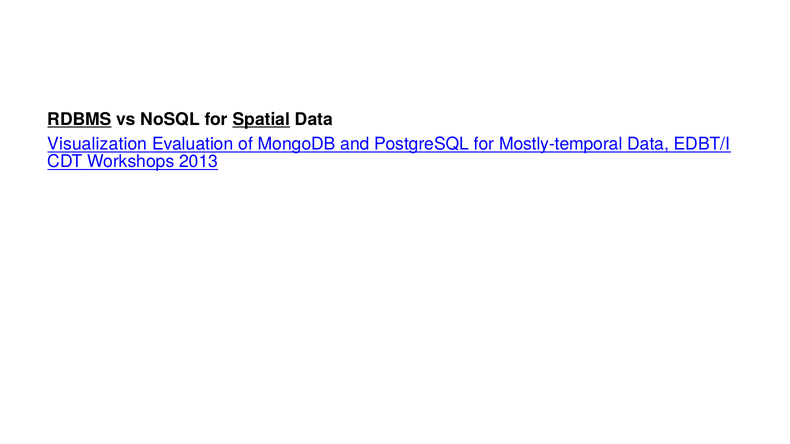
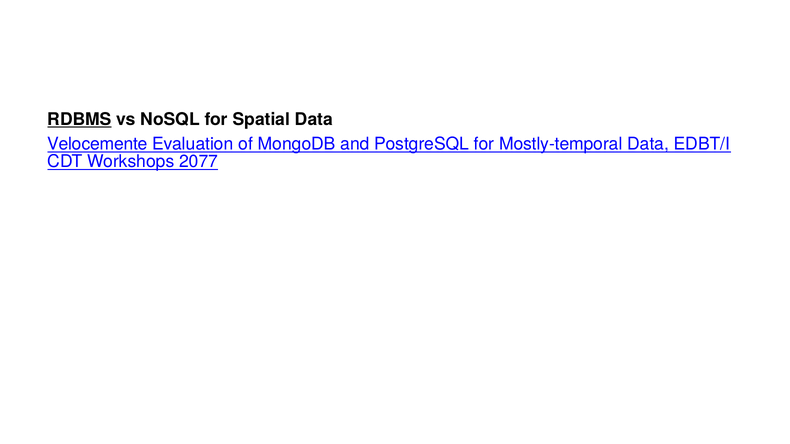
Spatial underline: present -> none (261, 119)
Visualization: Visualization -> Velocemente (97, 144)
2013: 2013 -> 2077 (199, 162)
